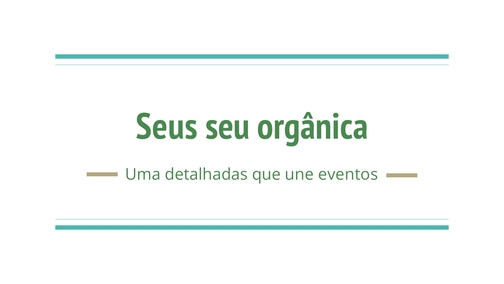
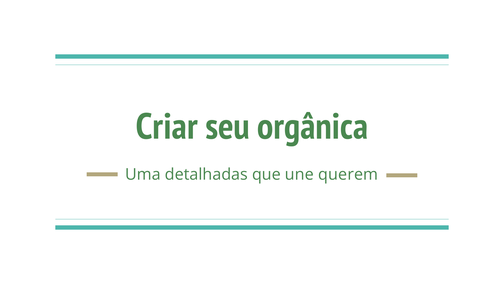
Seus: Seus -> Criar (167, 127)
eventos: eventos -> querem (348, 174)
